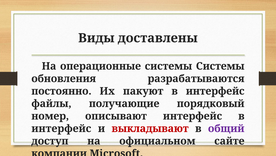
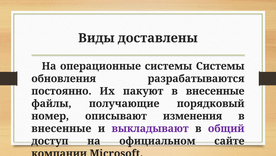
пакуют в интерфейс: интерфейс -> внесенные (215, 91)
описывают интерфейс: интерфейс -> изменения (193, 116)
интерфейс: интерфейс -> внесенные (61, 128)
выкладывают colour: red -> purple (150, 128)
